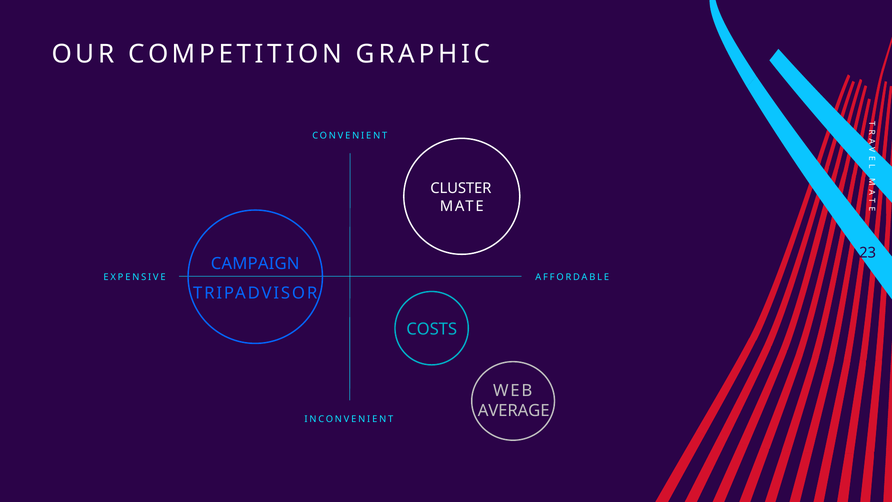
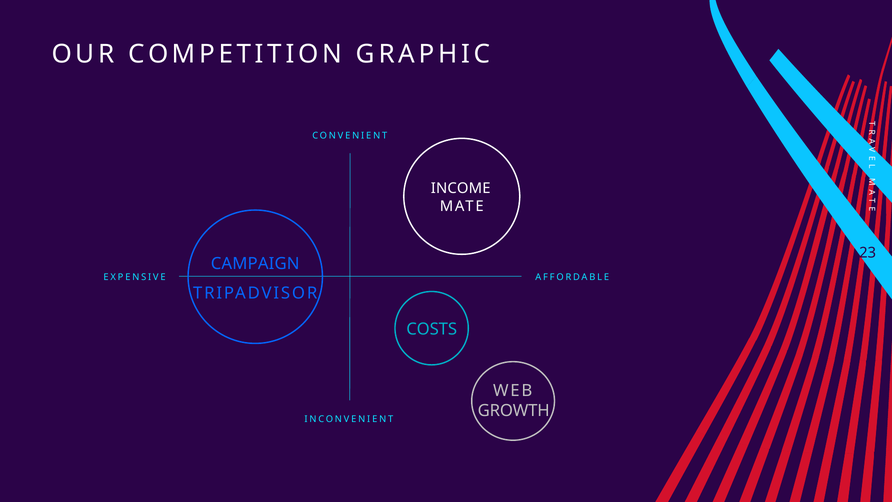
CLUSTER: CLUSTER -> INCOME (461, 188)
AVERAGE: AVERAGE -> GROWTH (514, 410)
